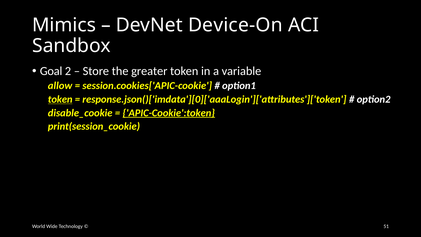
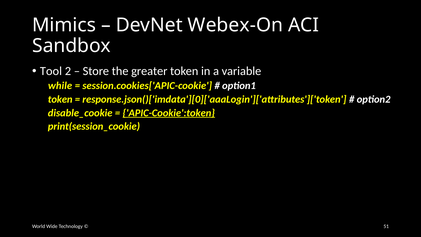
Device-On: Device-On -> Webex-On (235, 25)
Goal: Goal -> Tool (51, 71)
allow: allow -> while (60, 86)
token underline: present -> none (60, 99)
